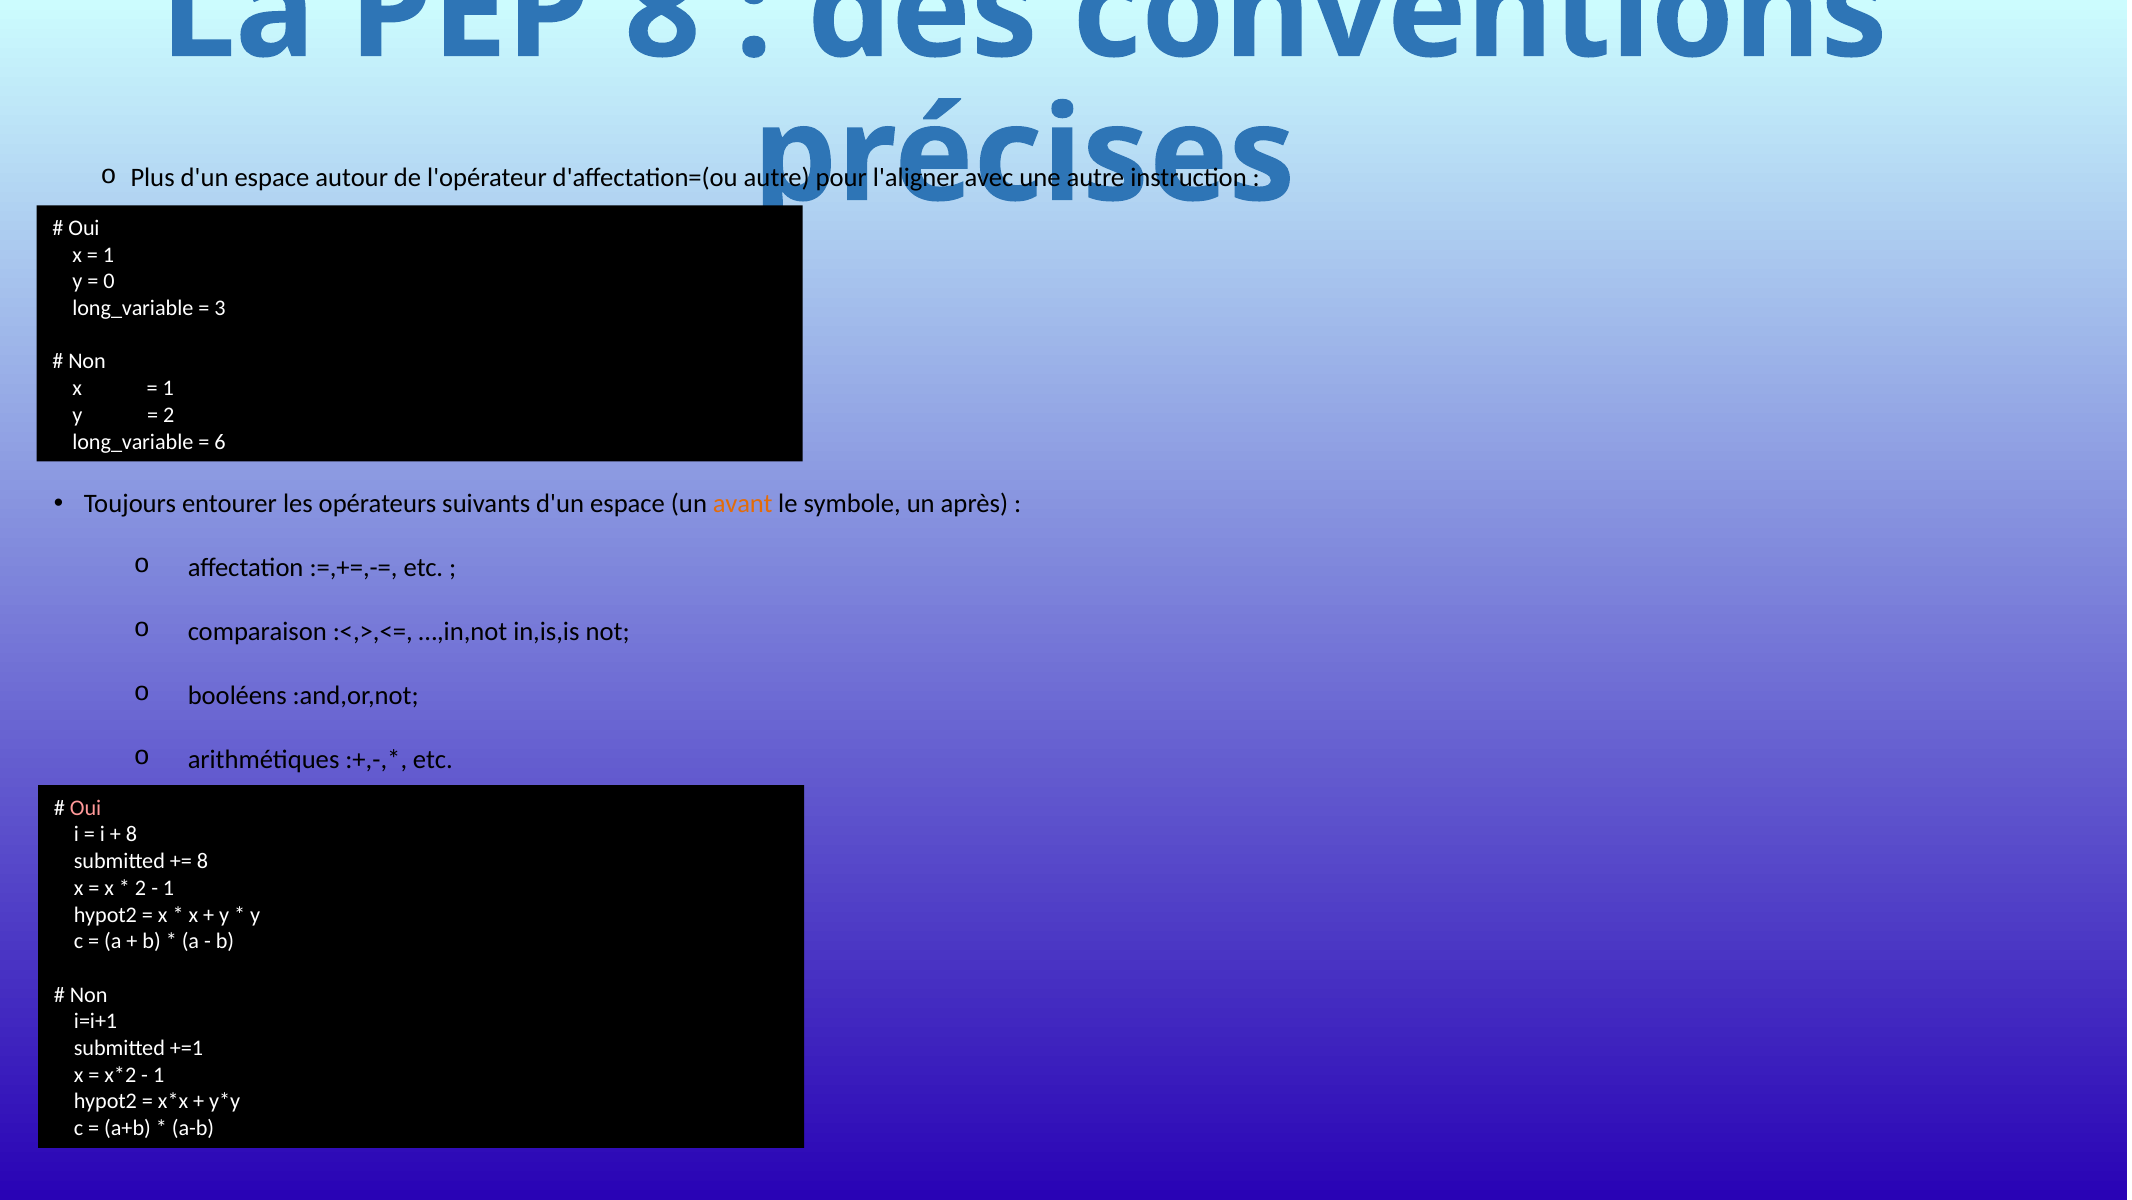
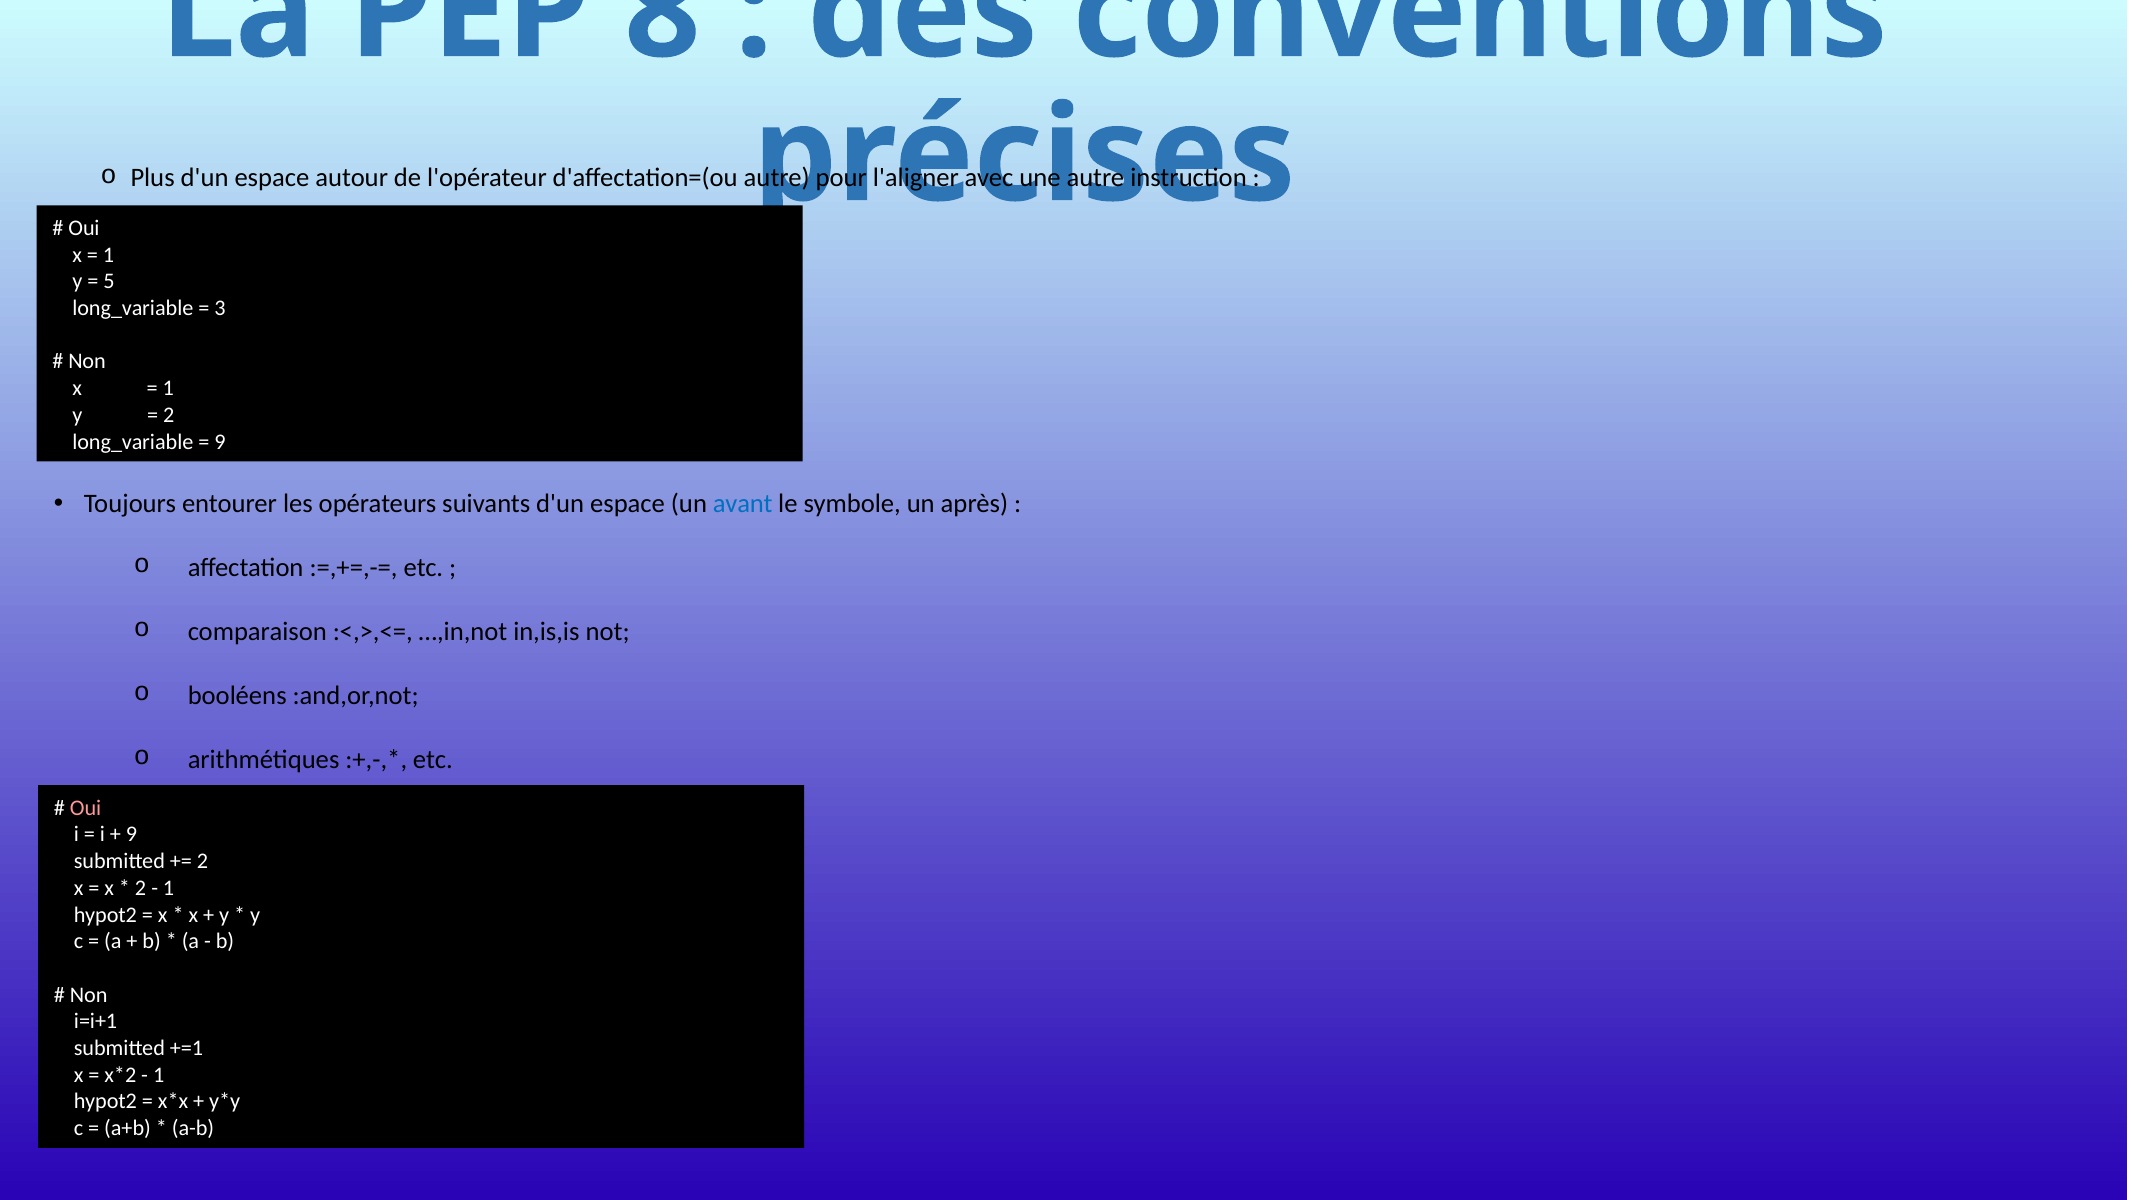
0: 0 -> 5 (109, 281)
6: 6 -> 9 (220, 441)
avant colour: orange -> blue (743, 504)
8: 8 -> 9 (132, 834)
8: 8 -> 2 (202, 861)
